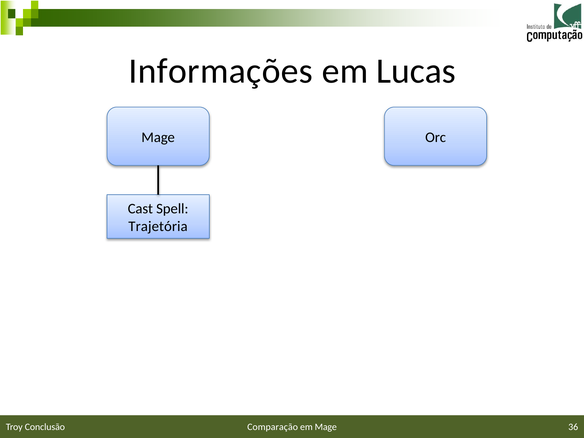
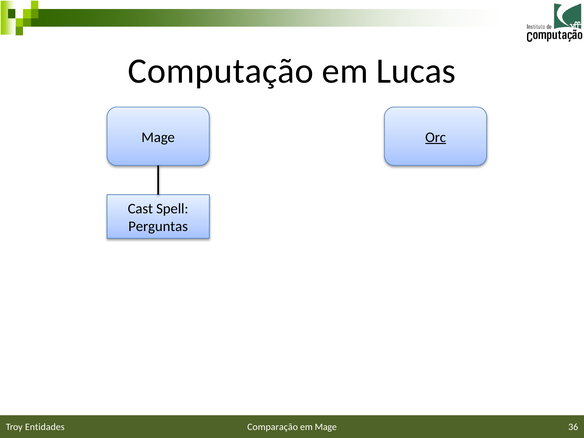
Informações: Informações -> Computação (221, 71)
Orc underline: none -> present (436, 137)
Trajetória: Trajetória -> Perguntas (158, 226)
Conclusão: Conclusão -> Entidades (45, 427)
